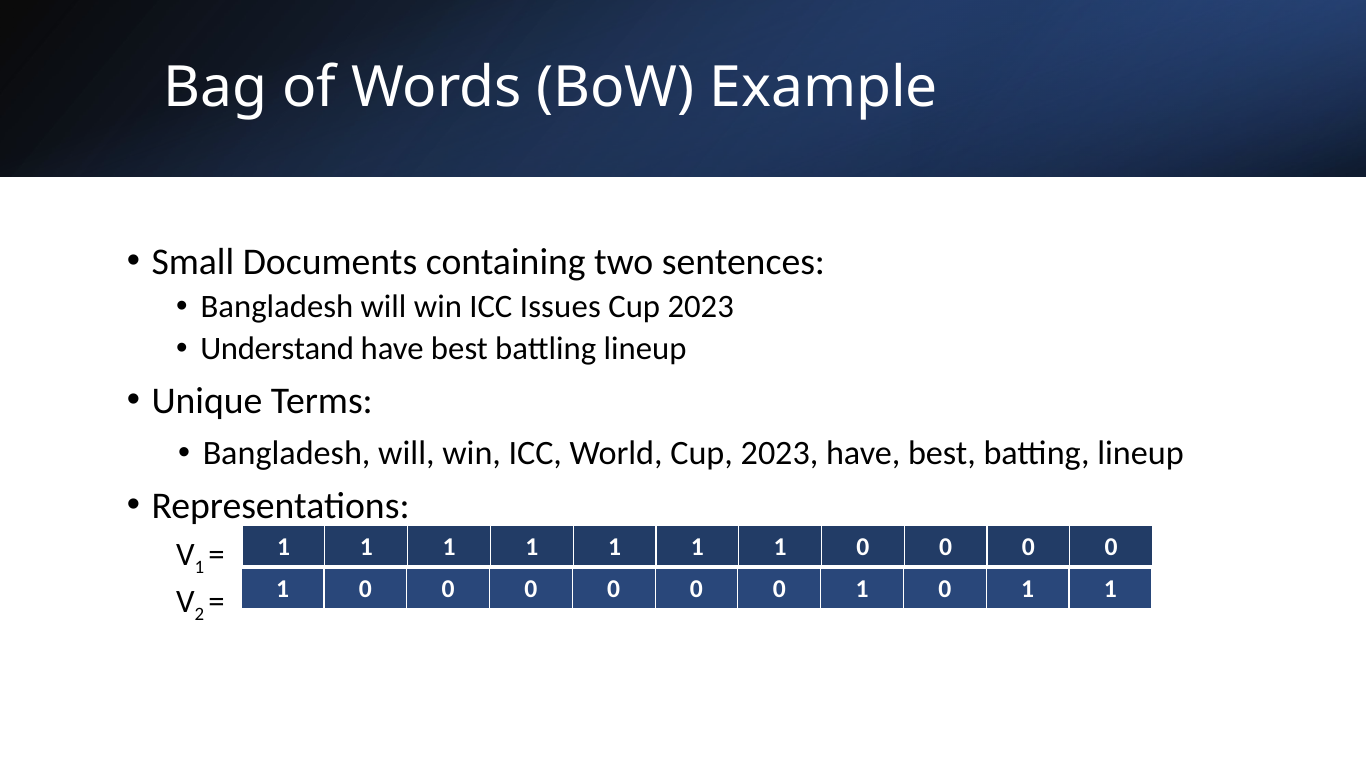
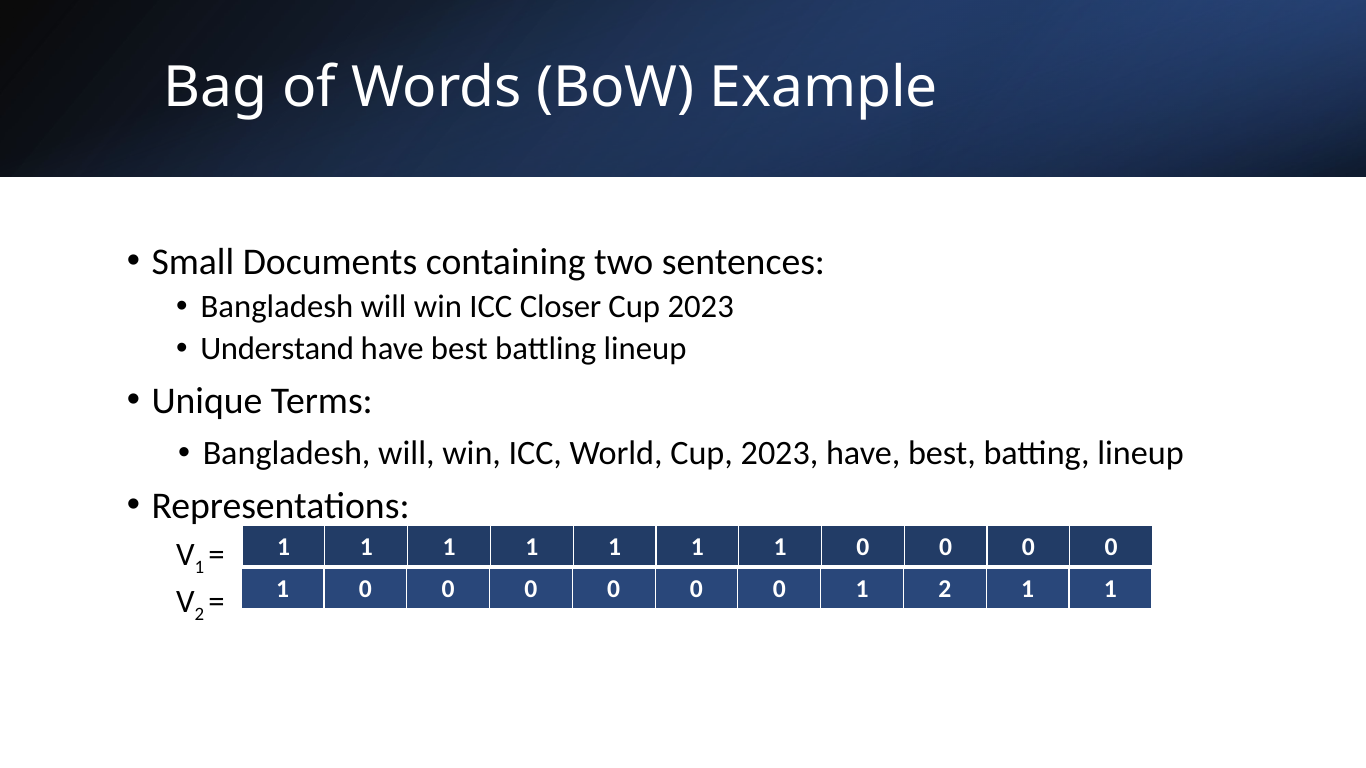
Issues: Issues -> Closer (561, 307)
0: 0 -> 2 (945, 590)
